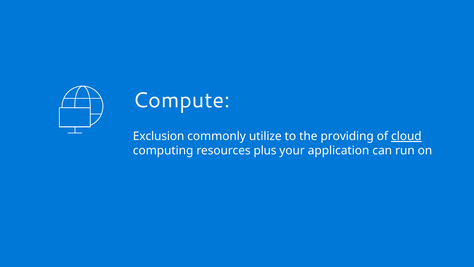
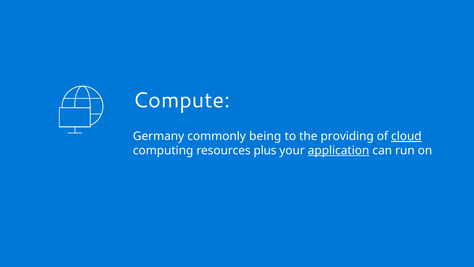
Exclusion: Exclusion -> Germany (159, 136)
utilize: utilize -> being (265, 136)
application underline: none -> present (339, 150)
